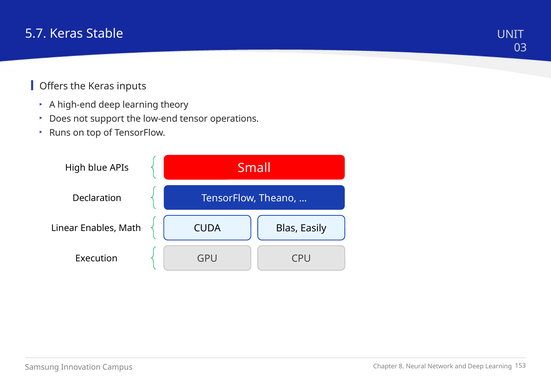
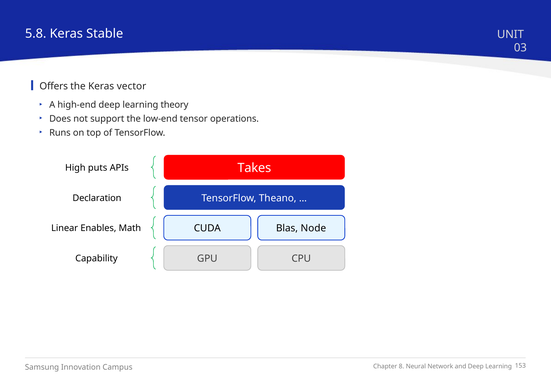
5.7: 5.7 -> 5.8 (36, 34)
inputs: inputs -> vector (132, 86)
Small: Small -> Takes (254, 168)
blue: blue -> puts (98, 168)
Easily: Easily -> Node (313, 228)
Execution: Execution -> Capability (96, 258)
